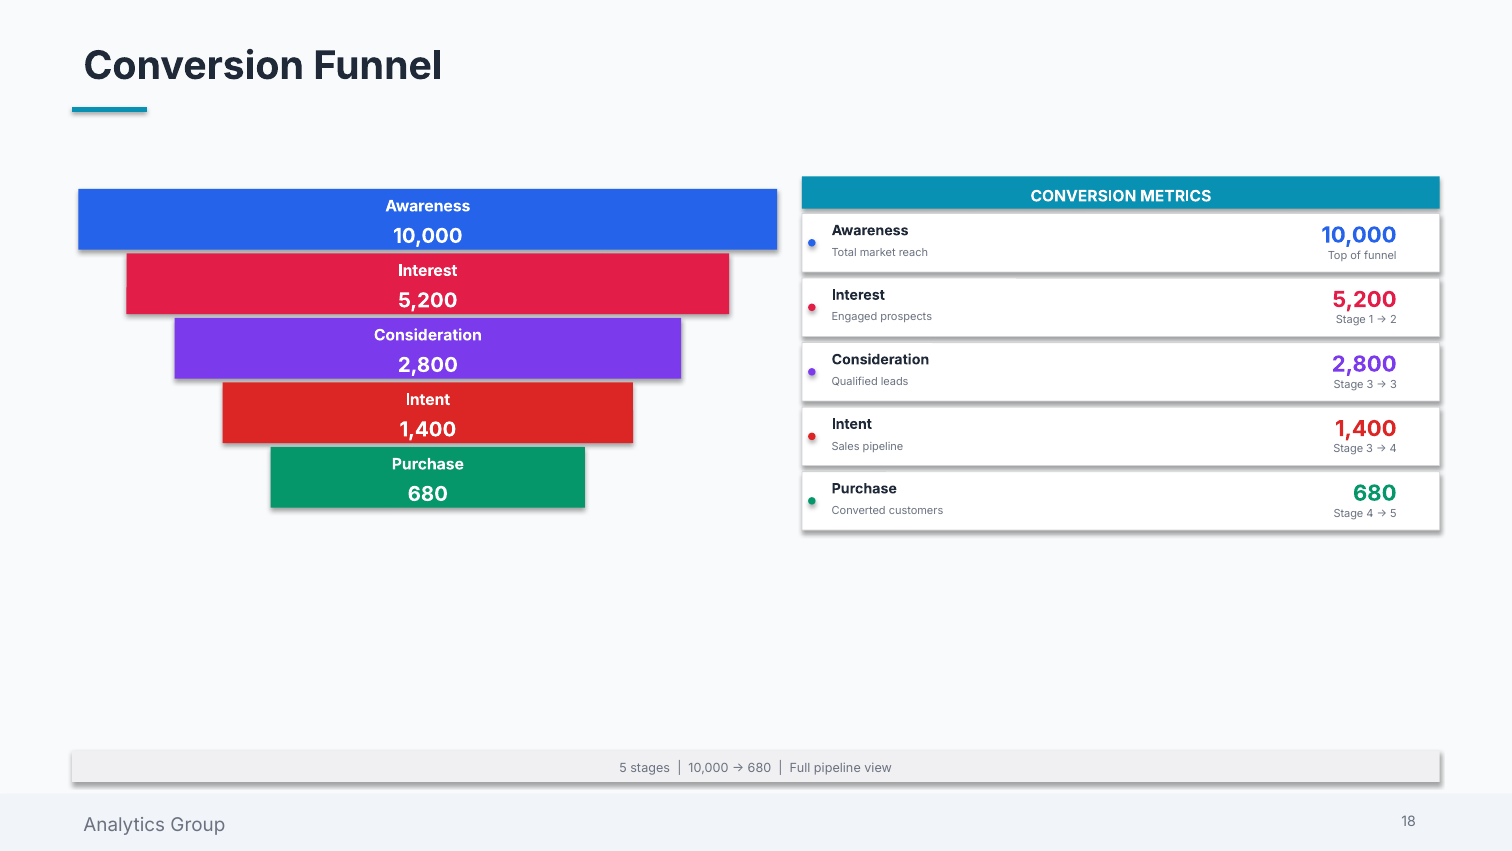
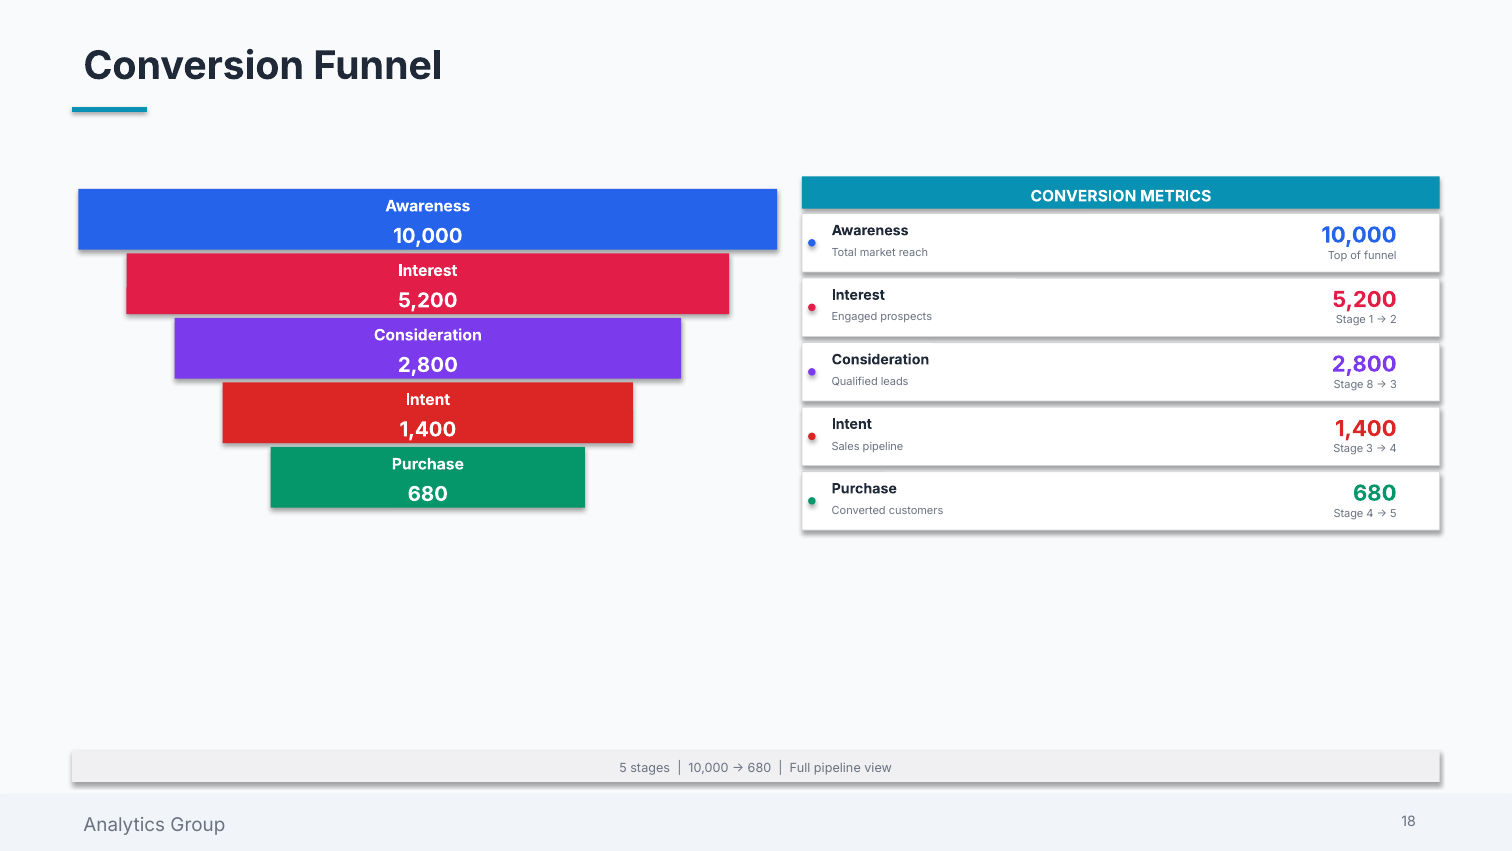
3: 3 -> 8 (1370, 385)
